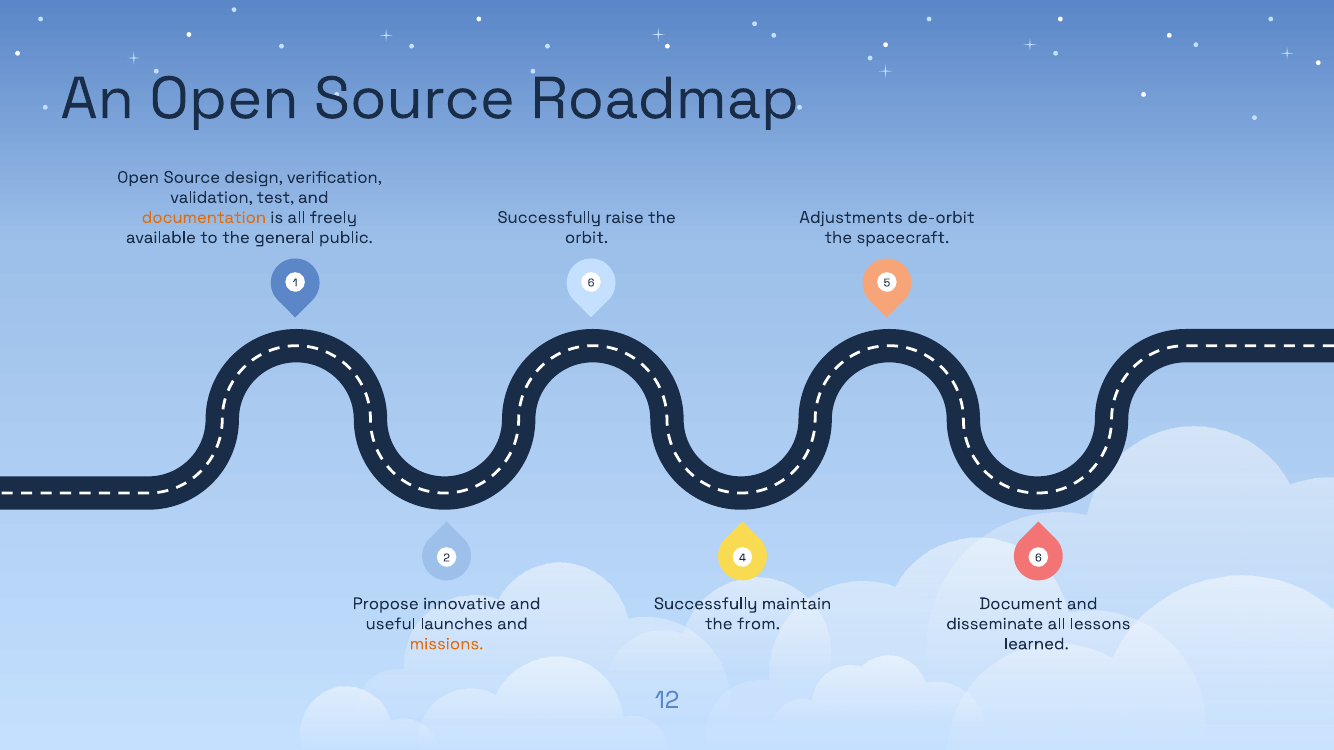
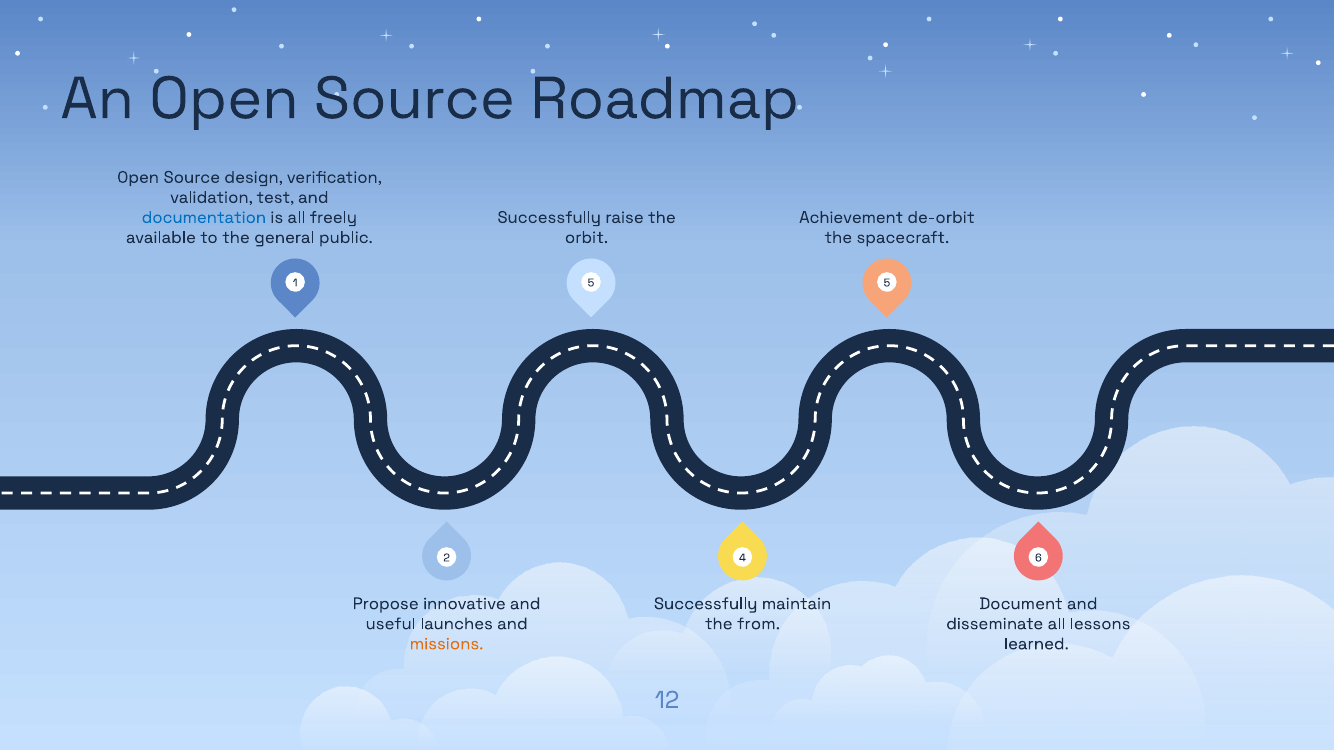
documentation colour: orange -> blue (204, 217)
Adjustments: Adjustments -> Achievement (851, 217)
1 6: 6 -> 5 (591, 283)
